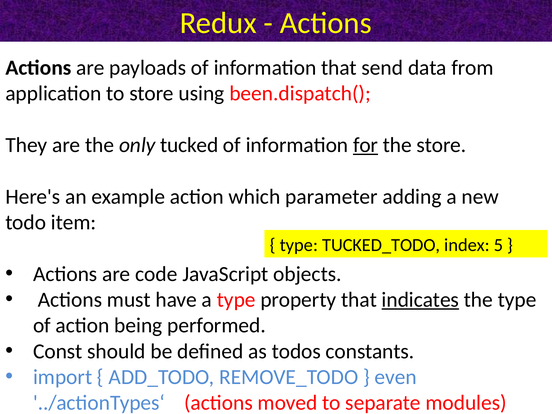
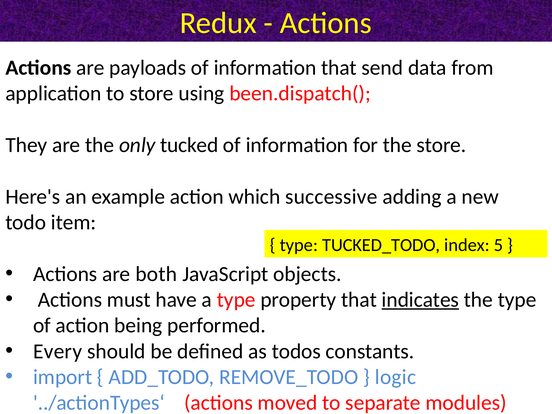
for underline: present -> none (366, 145)
parameter: parameter -> successive (331, 197)
code: code -> both (156, 274)
Const: Const -> Every (58, 351)
even: even -> logic (396, 377)
